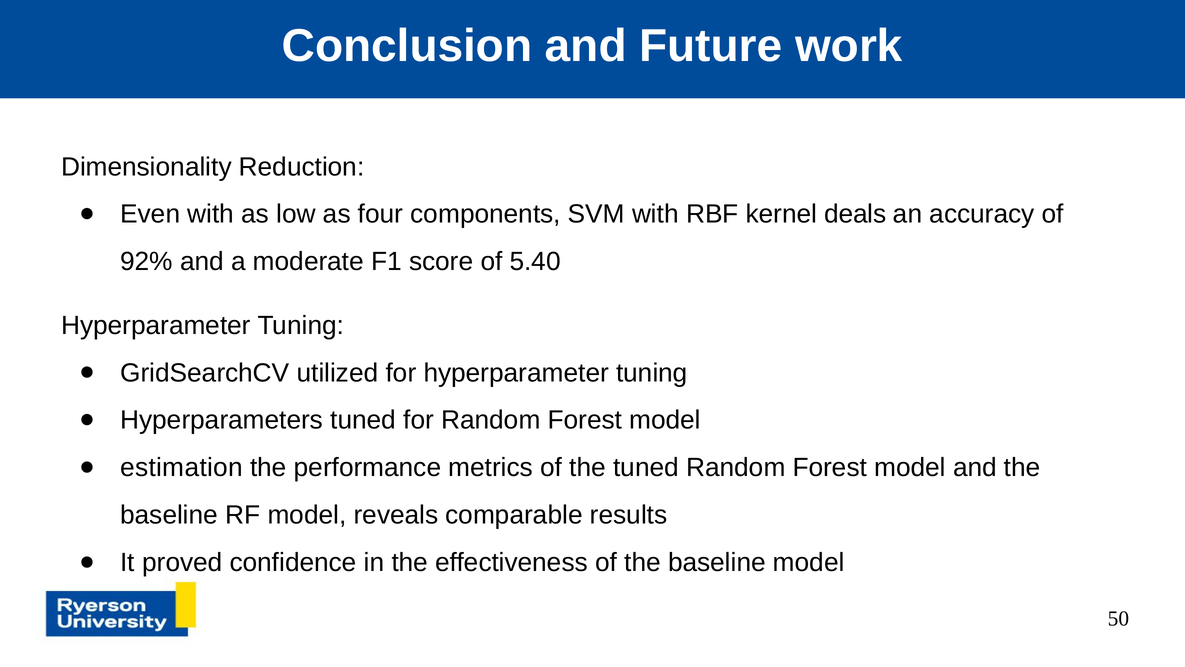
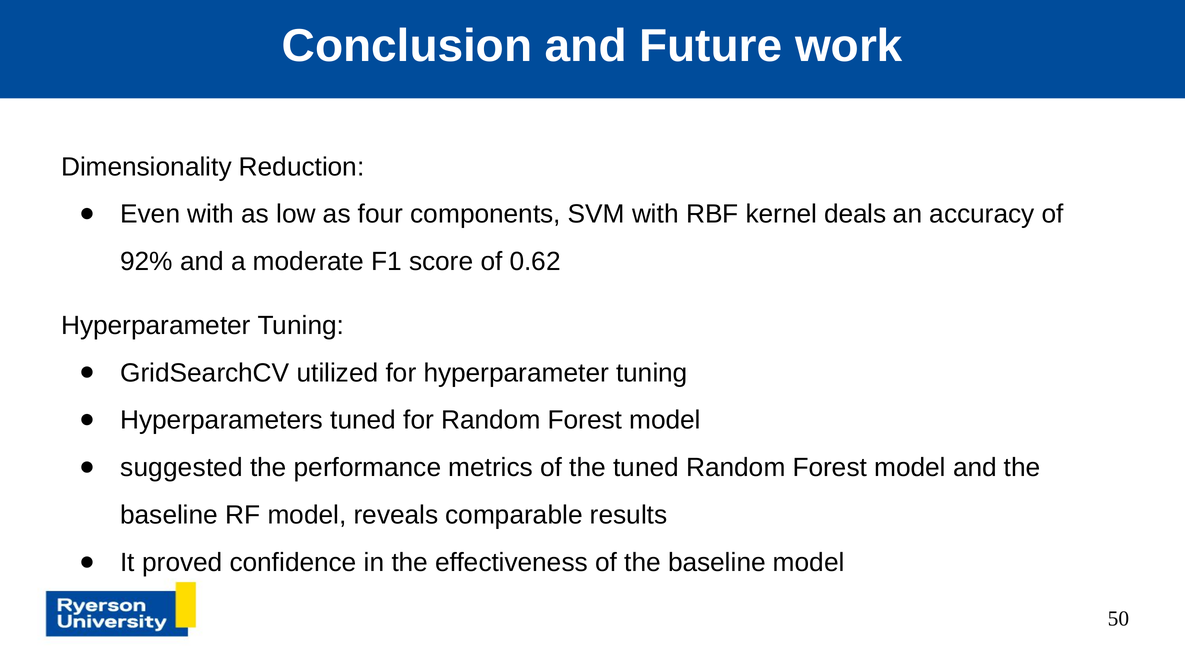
5.40: 5.40 -> 0.62 (535, 261)
estimation: estimation -> suggested (182, 467)
